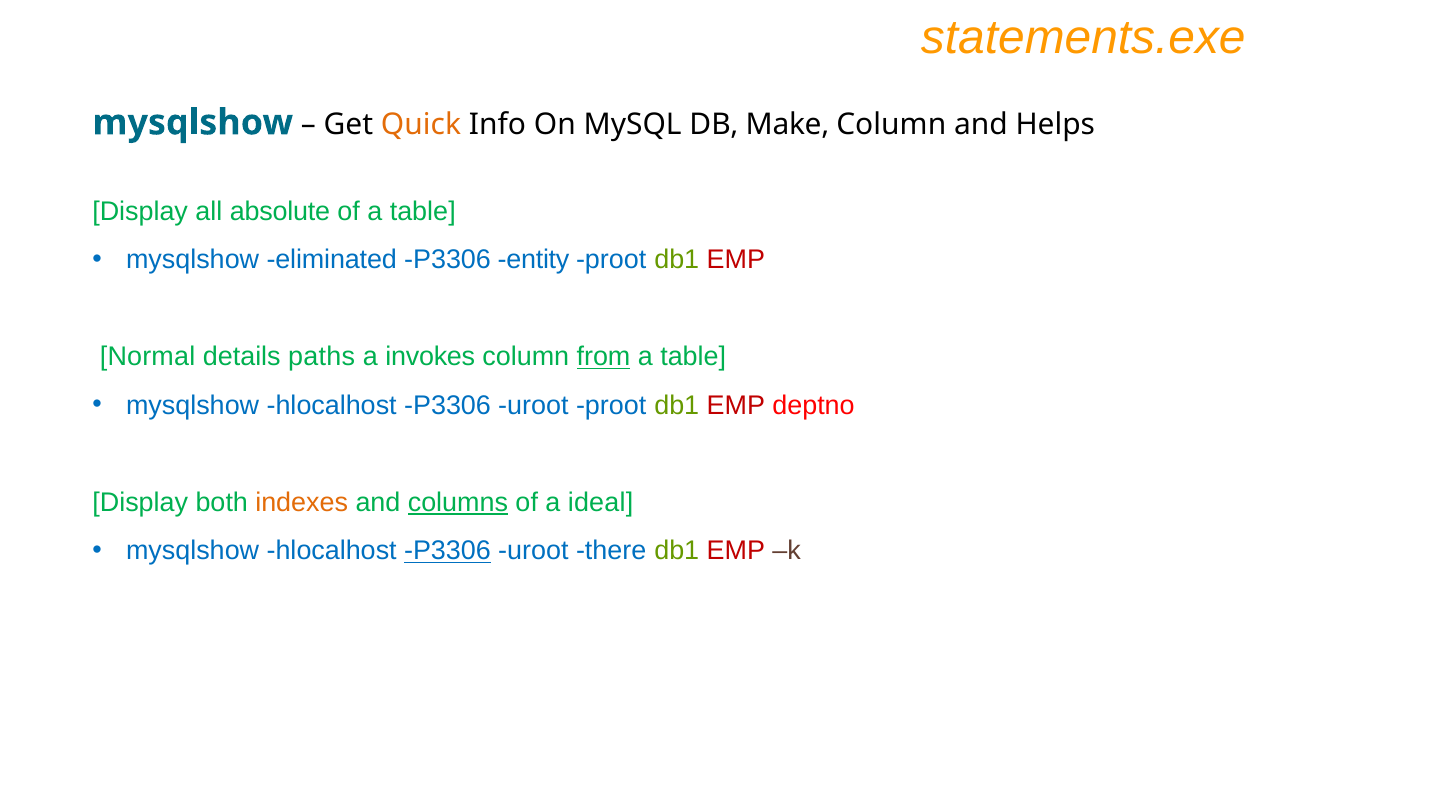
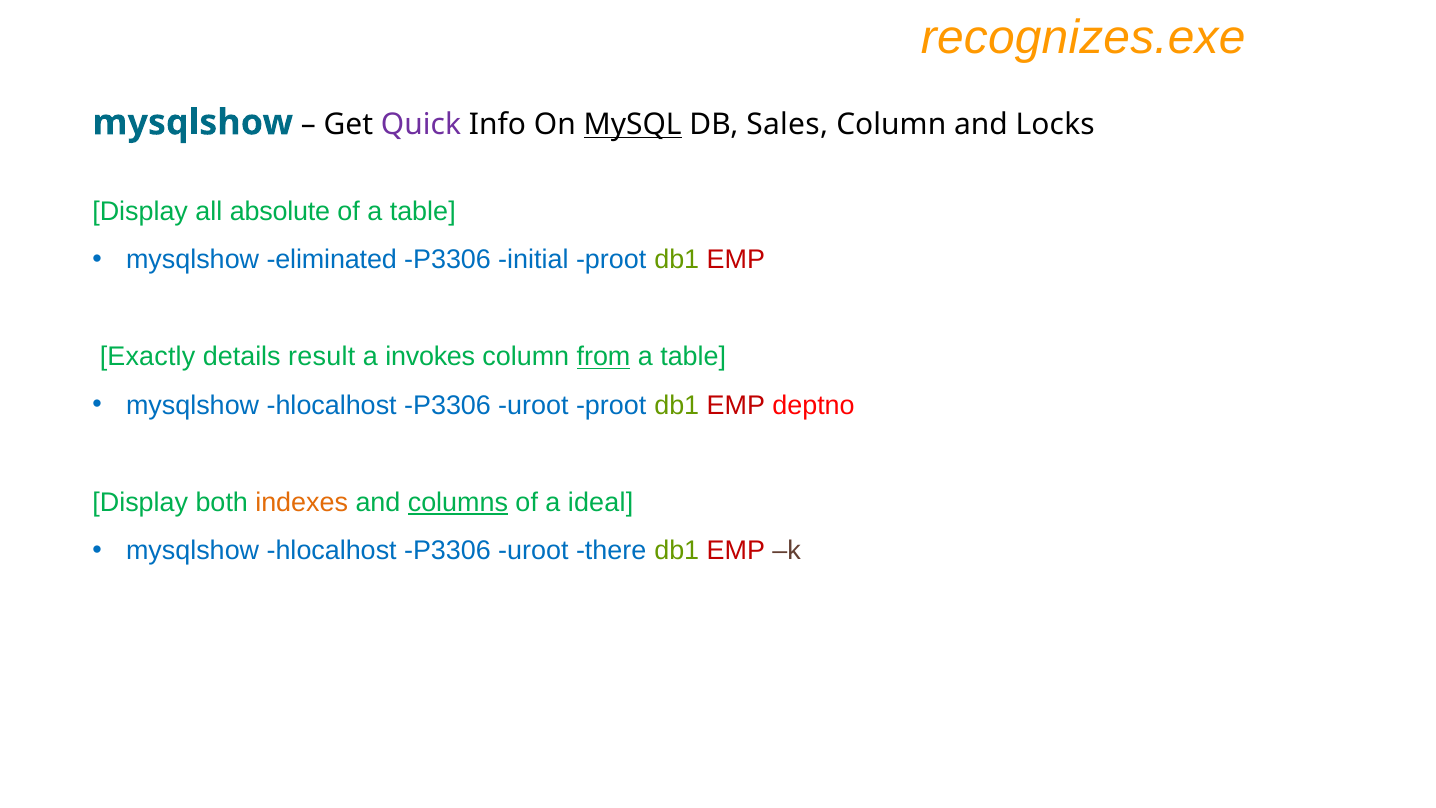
statements.exe: statements.exe -> recognizes.exe (1083, 37)
Quick colour: orange -> purple (421, 124)
MySQL underline: none -> present (633, 124)
Make: Make -> Sales (787, 124)
Helps: Helps -> Locks (1055, 124)
entity: entity -> initial (533, 260)
Normal: Normal -> Exactly (148, 357)
paths: paths -> result (322, 357)
P3306 underline: present -> none (447, 551)
